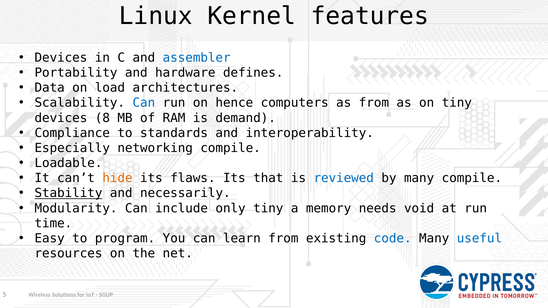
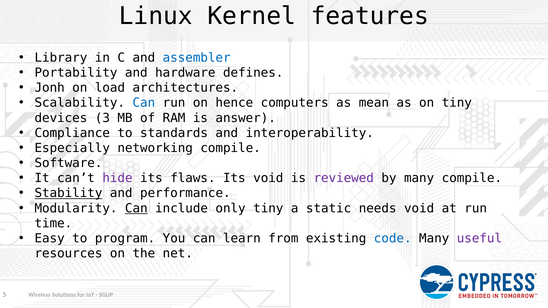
Devices: Devices -> Library (61, 58)
Data: Data -> Jonh (50, 88)
as from: from -> mean (374, 103)
8: 8 -> 3 (102, 118)
demand: demand -> answer (246, 118)
Loadable: Loadable -> Software (68, 163)
hide colour: orange -> purple (117, 178)
Its that: that -> void (268, 178)
reviewed colour: blue -> purple (344, 178)
necessarily: necessarily -> performance (185, 193)
Can underline: none -> present (136, 208)
memory: memory -> static (329, 208)
useful colour: blue -> purple (479, 239)
